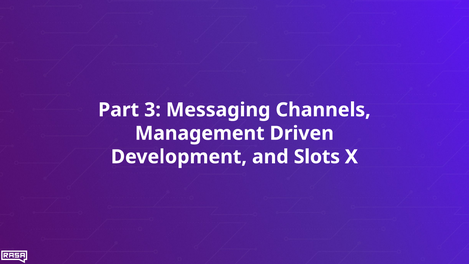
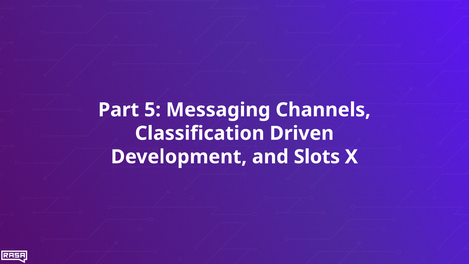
3: 3 -> 5 (153, 110)
Management: Management -> Classification (200, 133)
